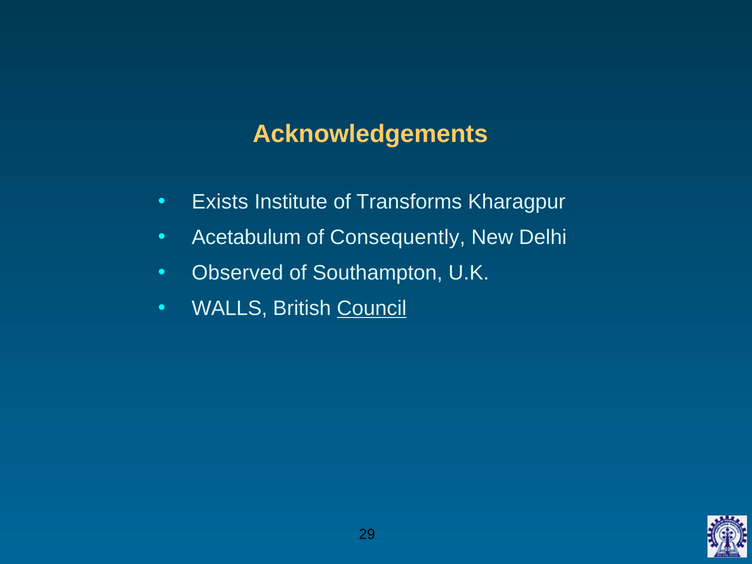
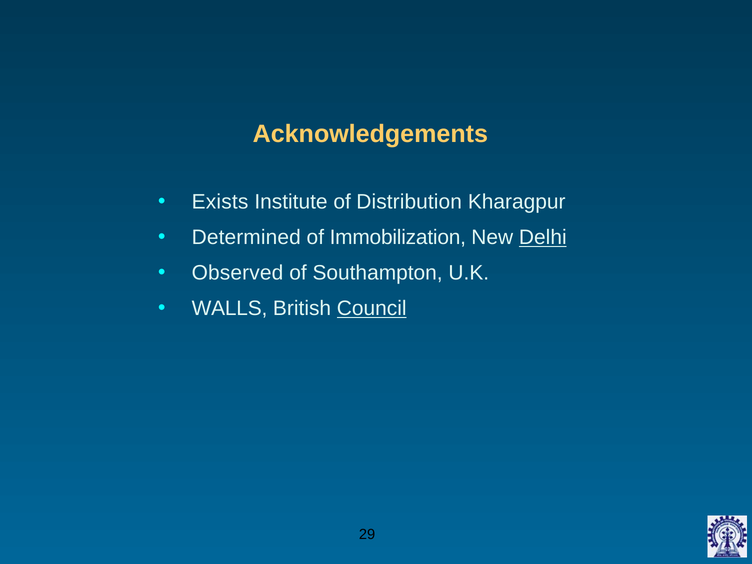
Transforms: Transforms -> Distribution (409, 202)
Acetabulum: Acetabulum -> Determined (246, 238)
Consequently: Consequently -> Immobilization (398, 238)
Delhi underline: none -> present (543, 238)
